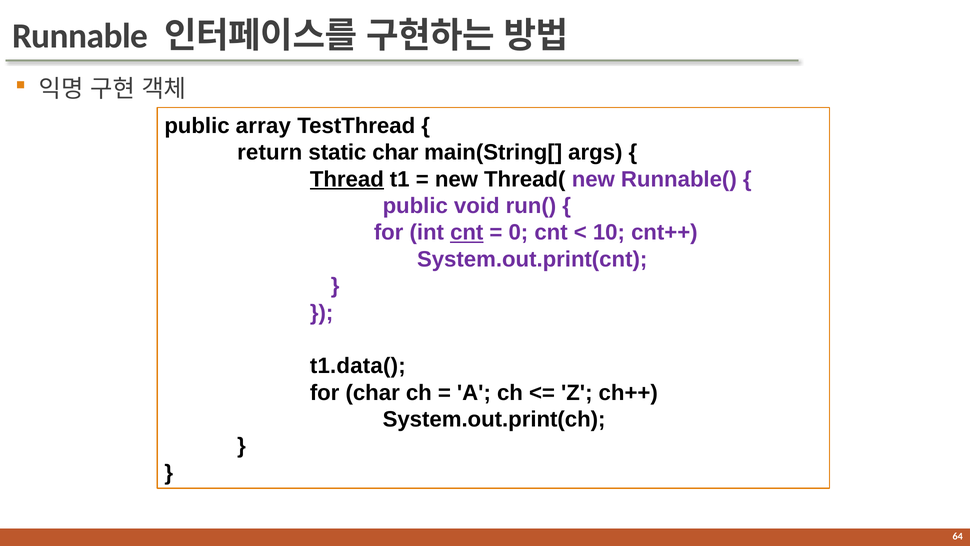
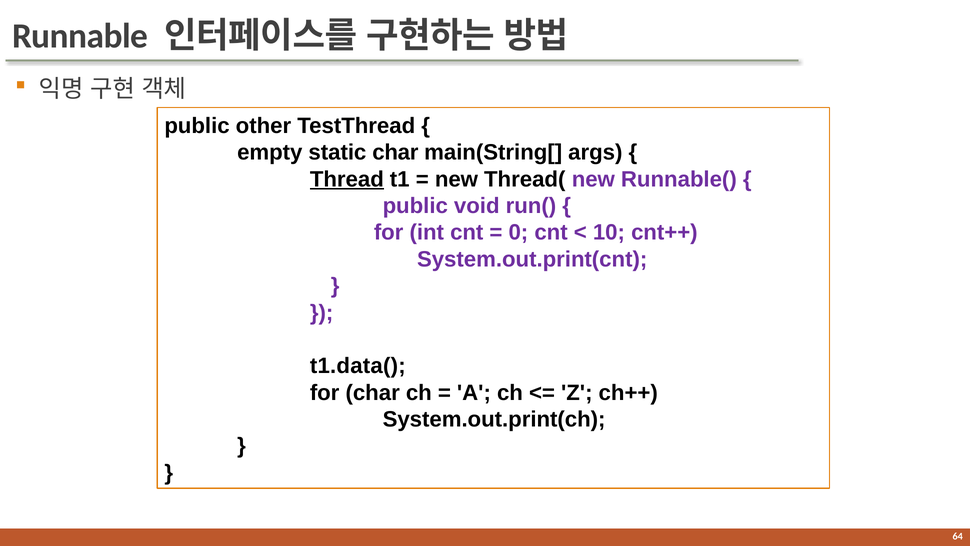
array: array -> other (263, 126)
return: return -> empty (270, 152)
cnt underline: present -> none (467, 232)
